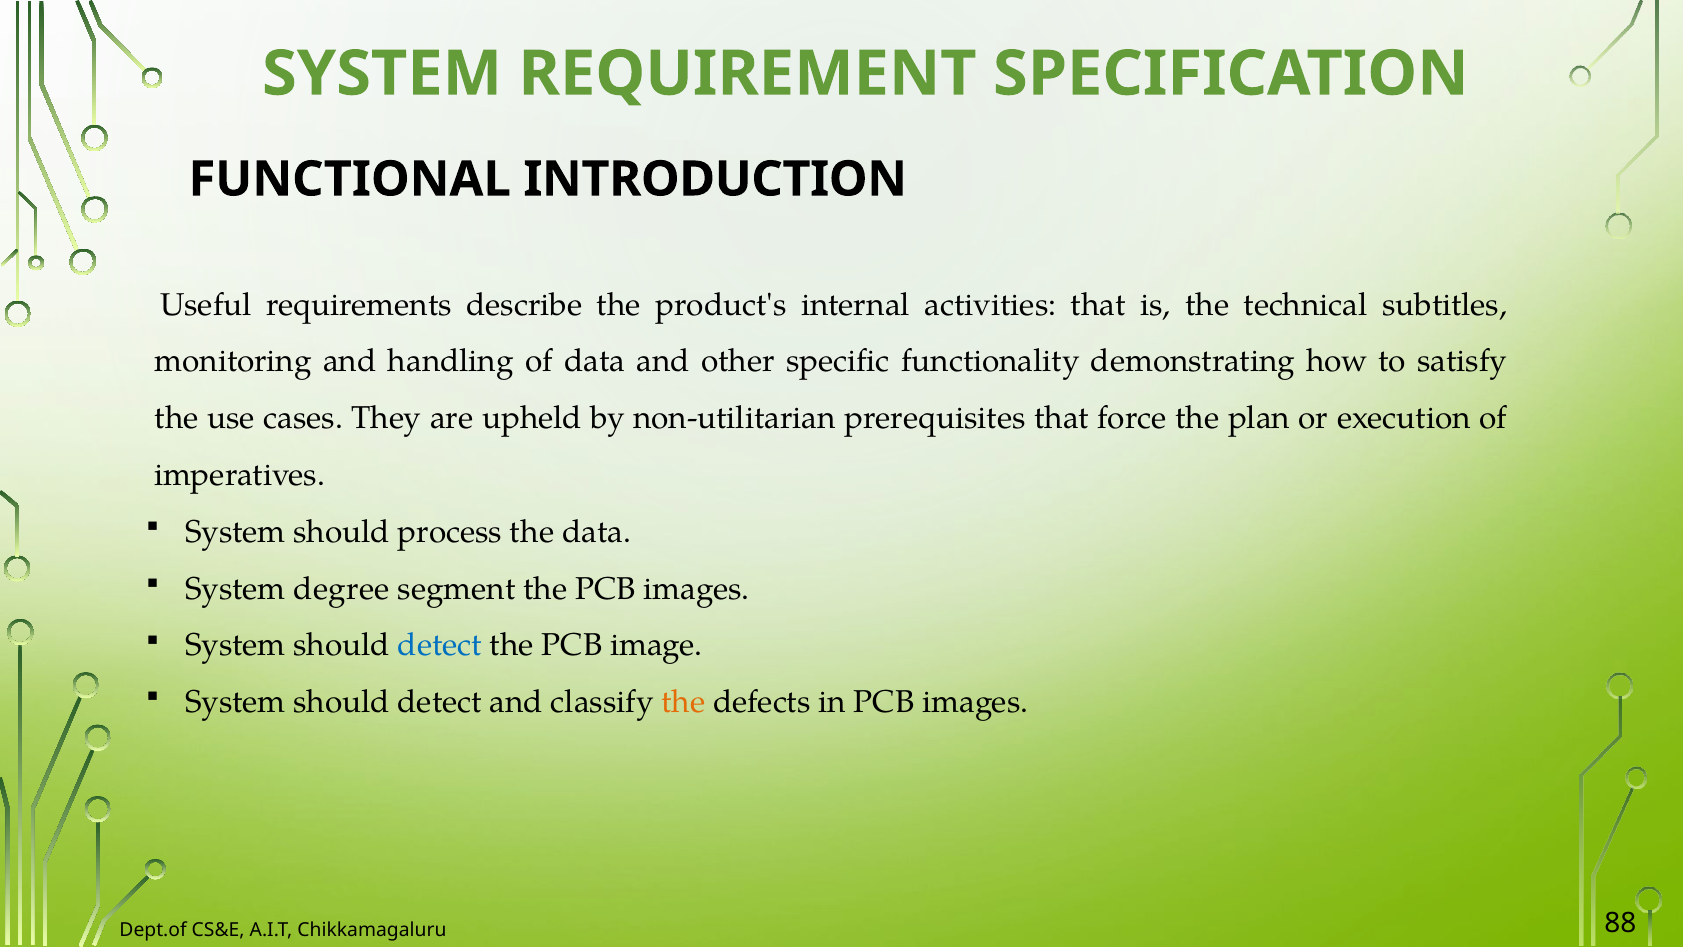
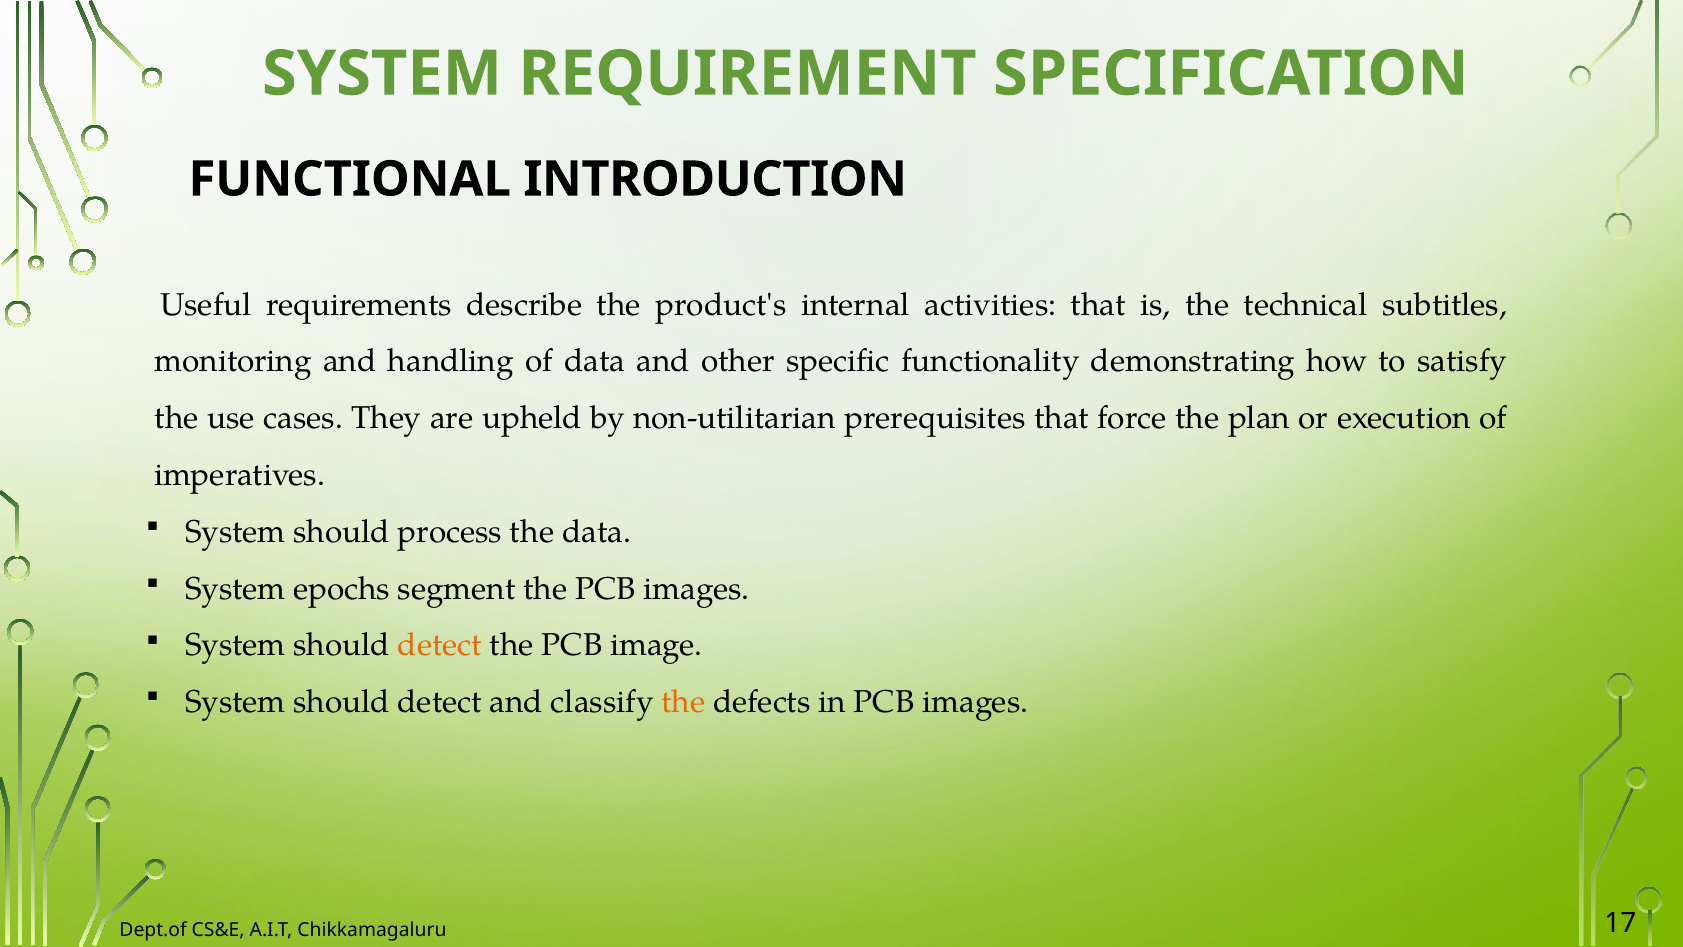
degree: degree -> epochs (342, 589)
detect colour: blue -> orange (440, 645)
88: 88 -> 17 (1620, 923)
